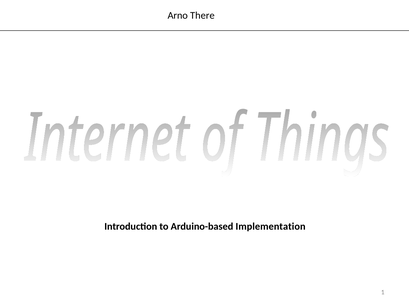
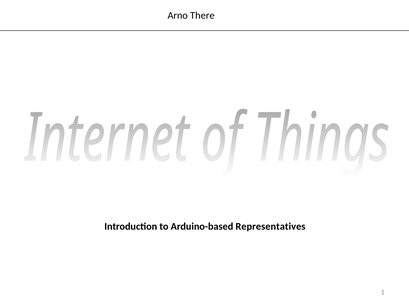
Implementation: Implementation -> Representatives (271, 227)
